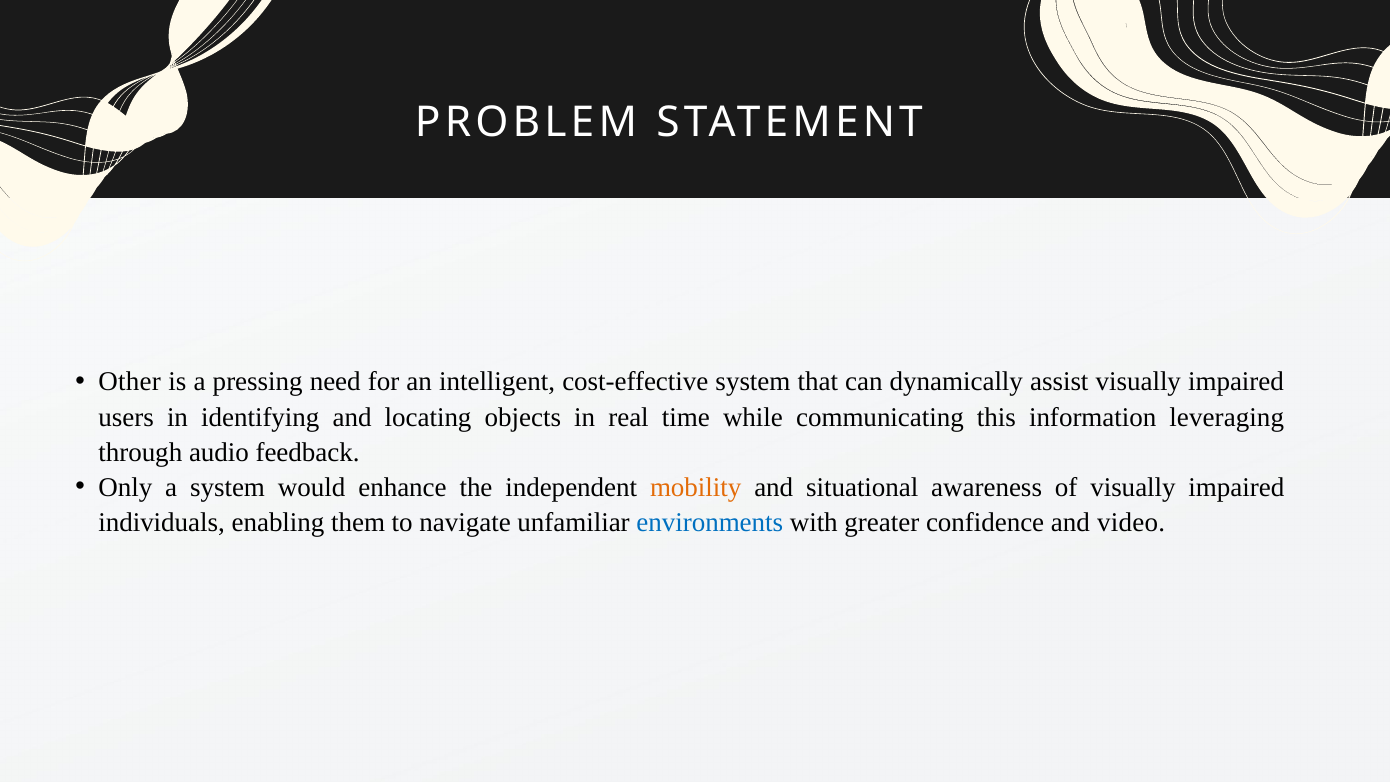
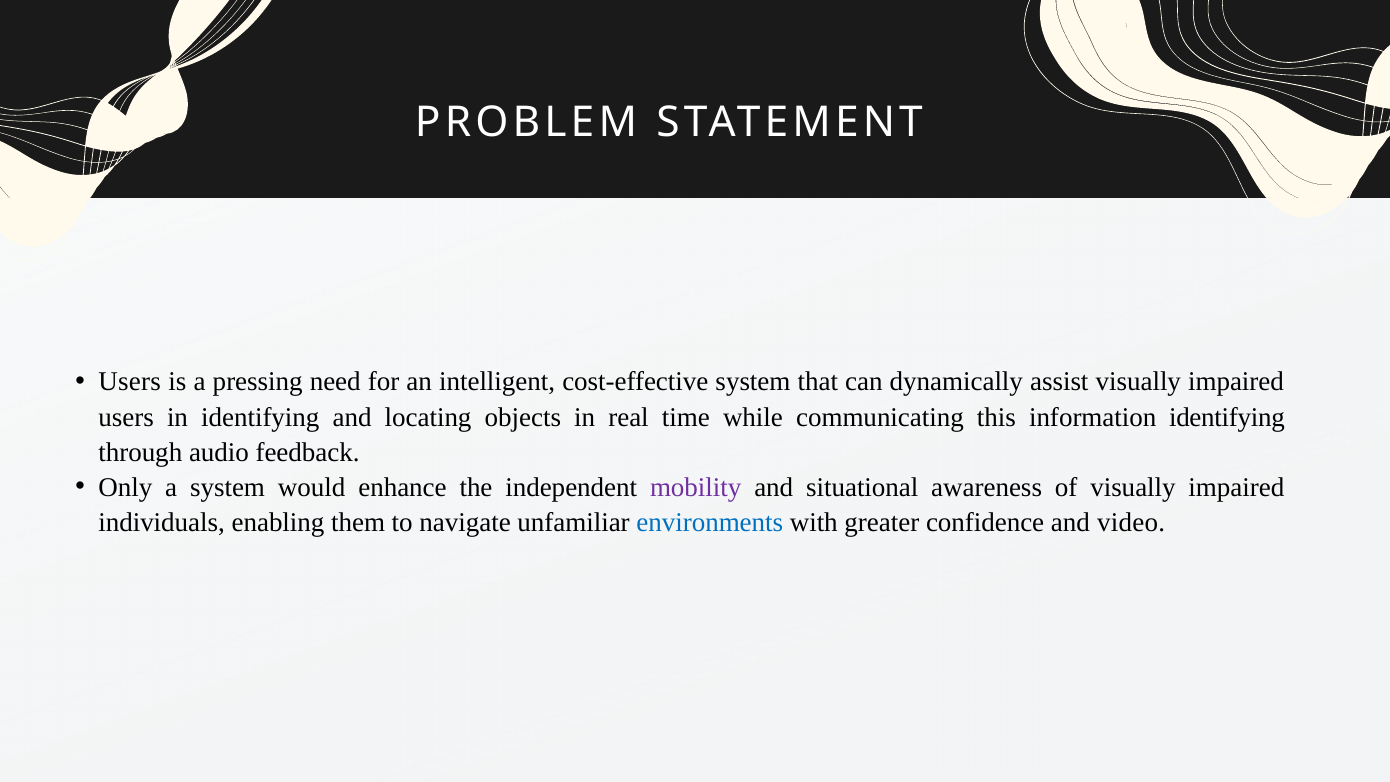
Other: Other -> Users (130, 382)
information leveraging: leveraging -> identifying (1227, 417)
mobility colour: orange -> purple (696, 487)
